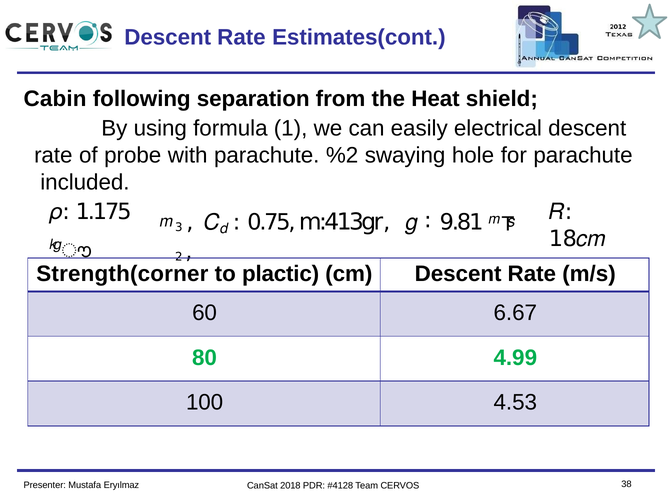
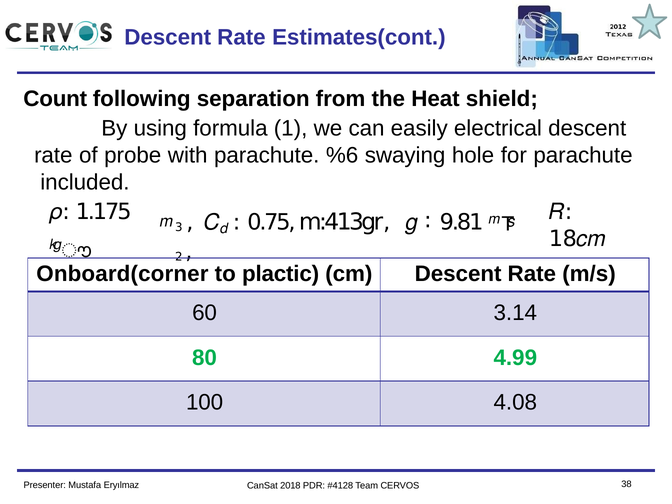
Cabin: Cabin -> Count (55, 99)
%2: %2 -> %6 (342, 155)
Strength(corner: Strength(corner -> Onboard(corner (122, 274)
6.67: 6.67 -> 3.14 (515, 313)
4.53: 4.53 -> 4.08 (515, 402)
